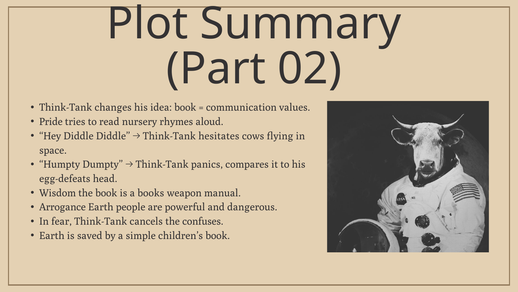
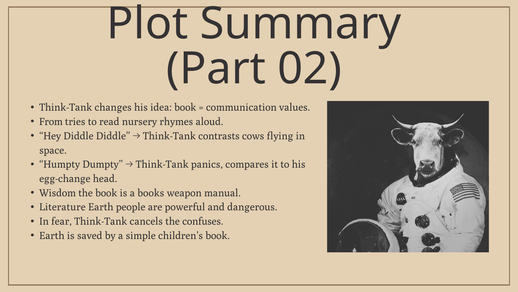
Pride: Pride -> From (51, 122)
hesitates: hesitates -> contrasts (219, 136)
egg-defeats: egg-defeats -> egg-change (65, 178)
Arrogance: Arrogance -> Literature (62, 207)
